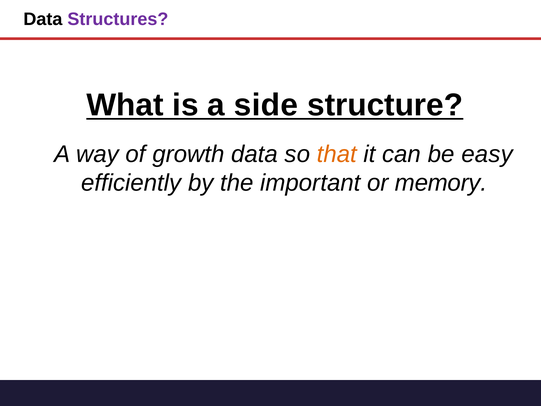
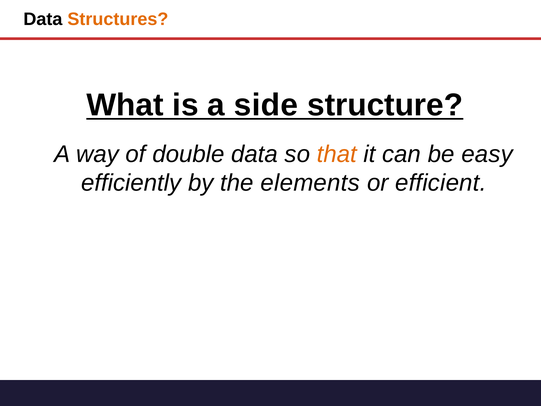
Structures colour: purple -> orange (118, 19)
growth: growth -> double (188, 154)
important: important -> elements (310, 183)
memory: memory -> efficient (441, 183)
